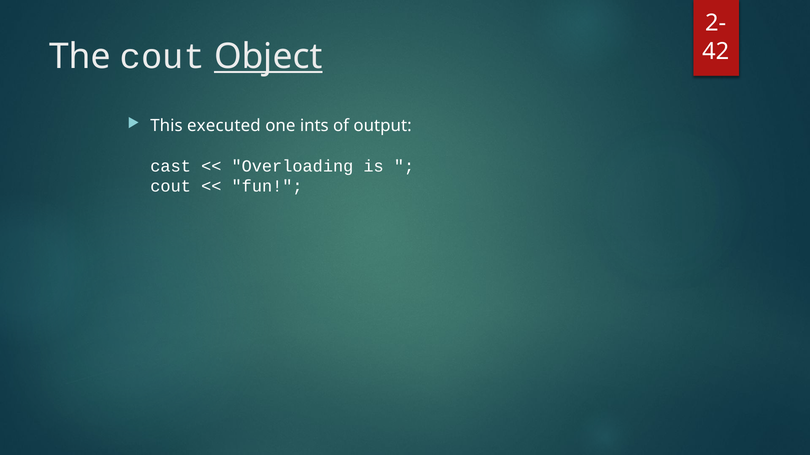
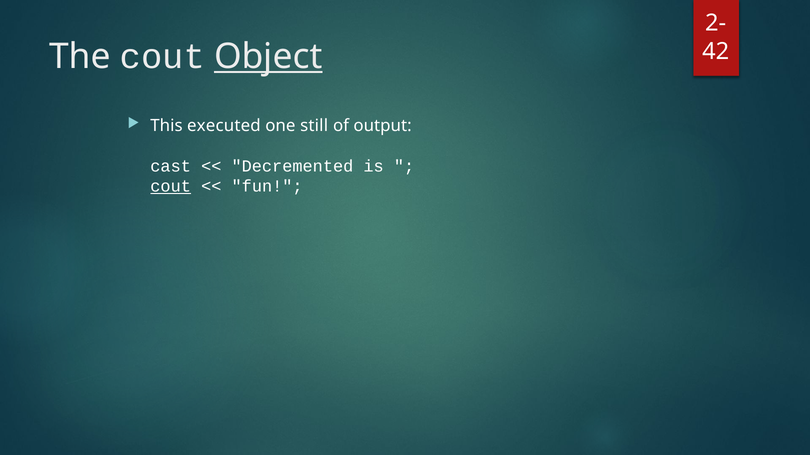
ints: ints -> still (314, 126)
Overloading: Overloading -> Decremented (292, 166)
cout underline: none -> present (171, 187)
